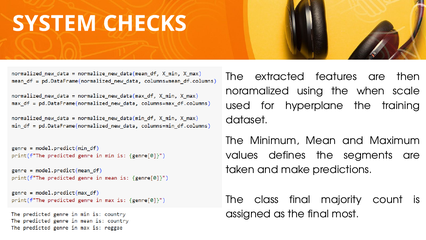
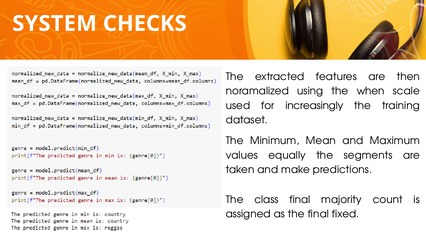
hyperplane: hyperplane -> increasingly (314, 106)
defines: defines -> equally (287, 155)
most: most -> fixed (346, 214)
